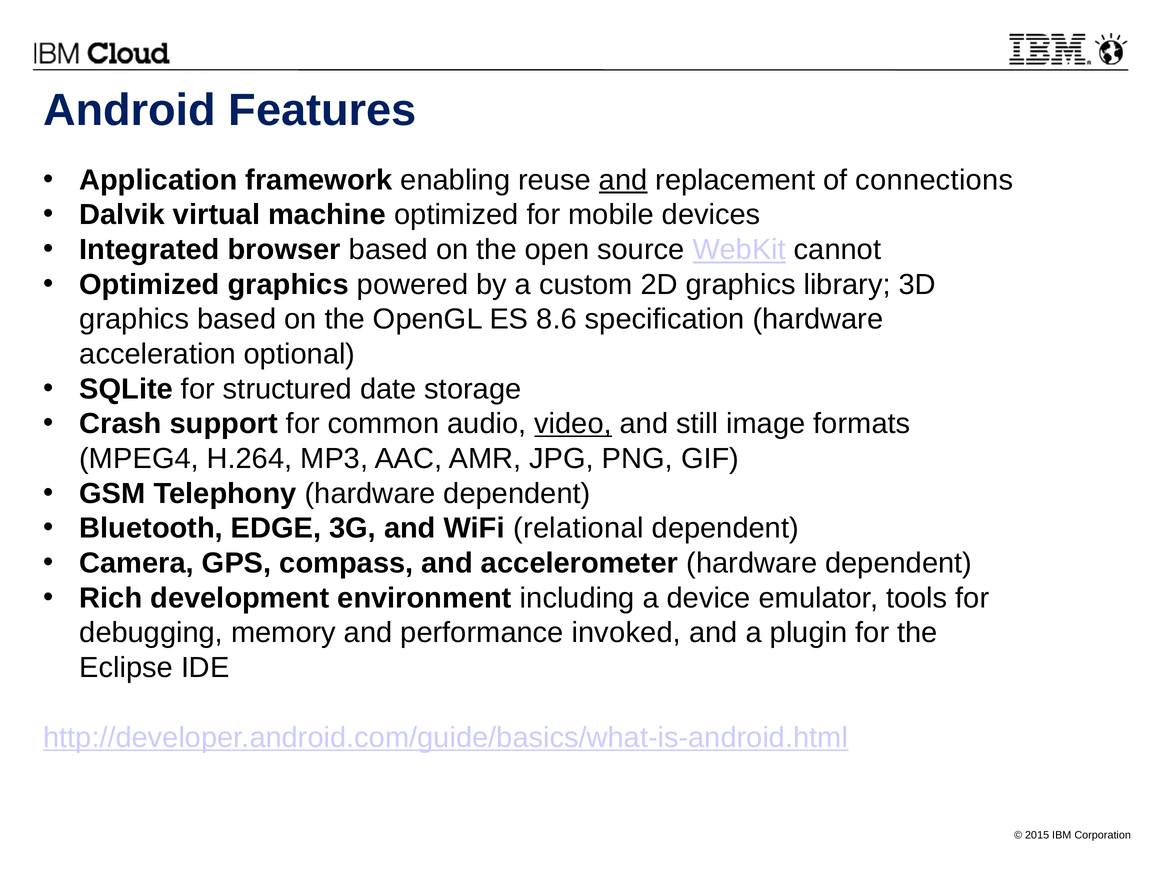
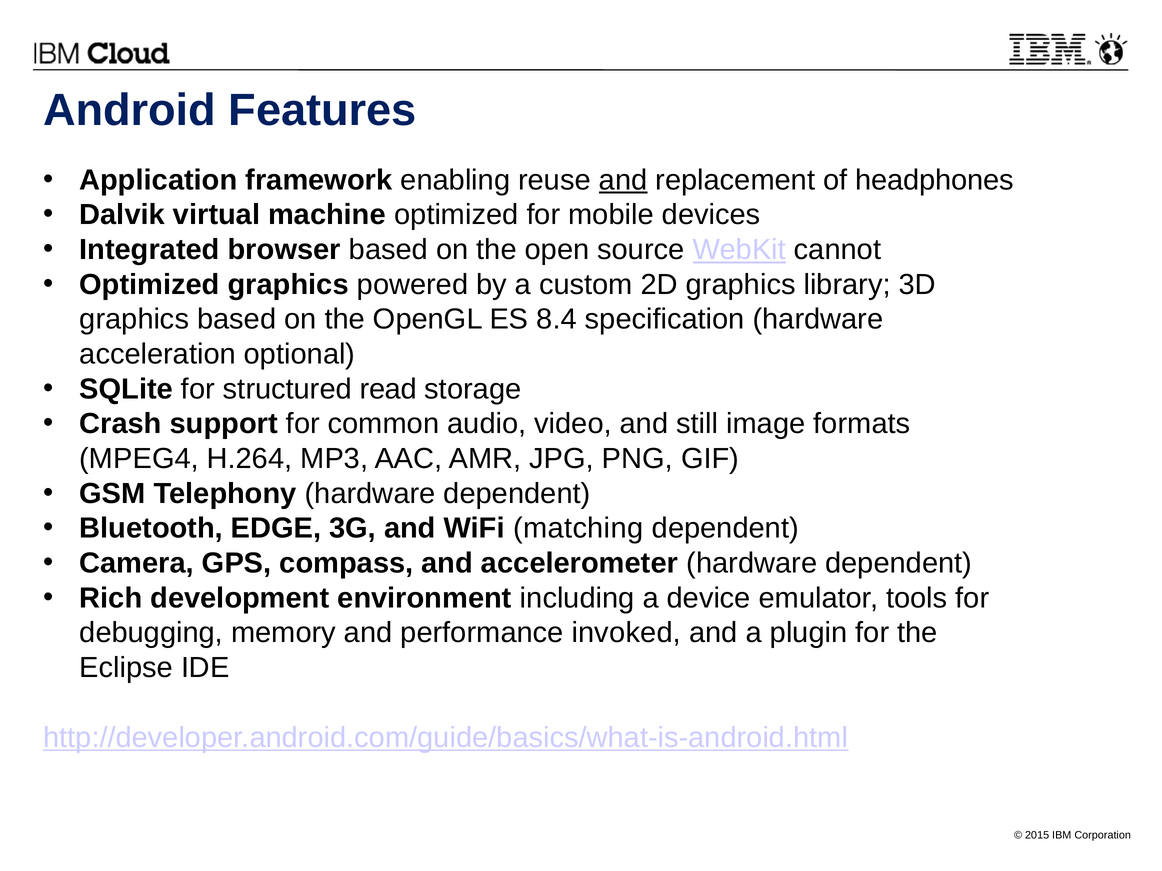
connections: connections -> headphones (935, 180)
8.6: 8.6 -> 8.4 (557, 320)
date: date -> read (388, 389)
video underline: present -> none (573, 424)
relational: relational -> matching (578, 529)
